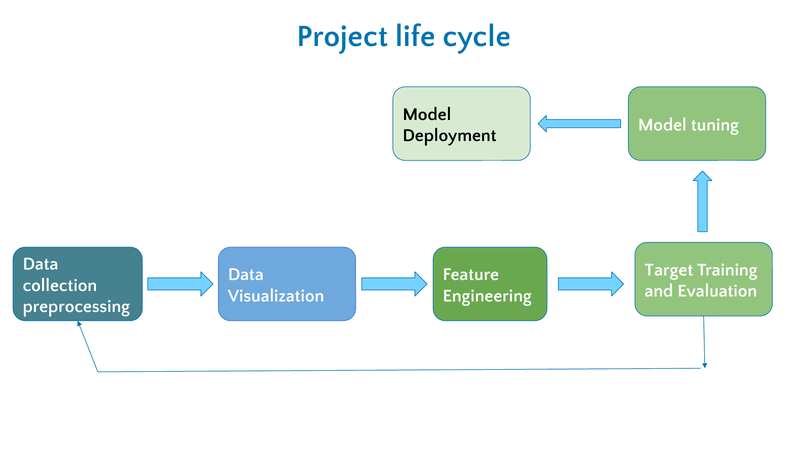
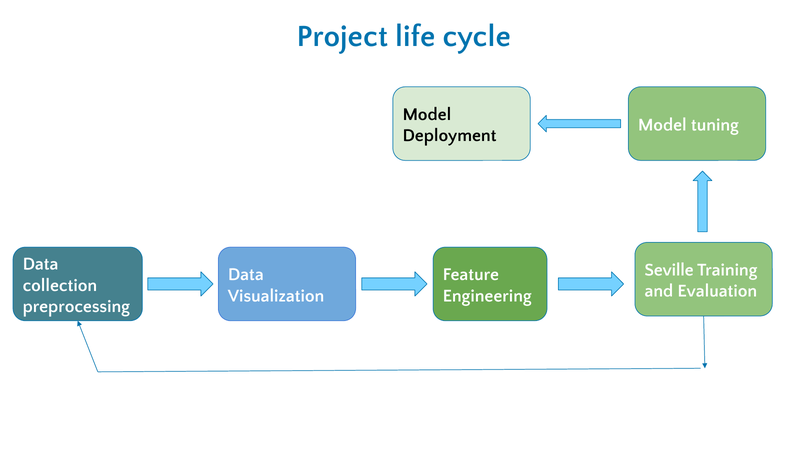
Target: Target -> Seville (669, 269)
